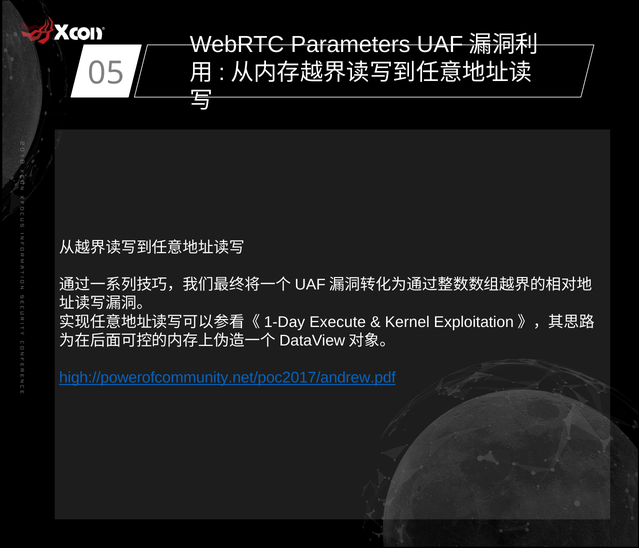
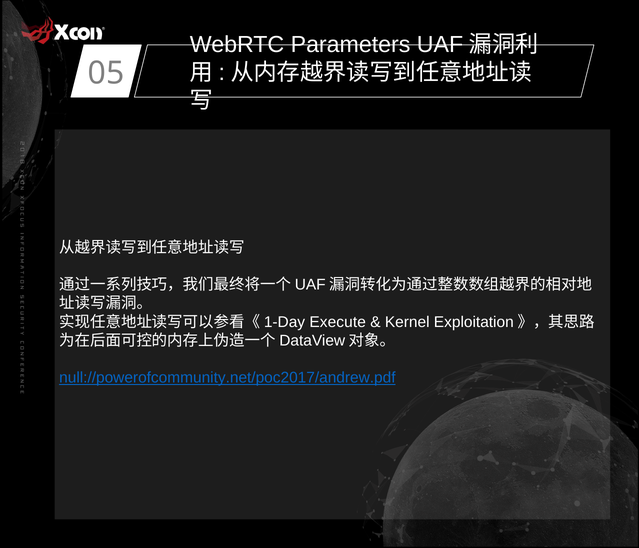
high://powerofcommunity.net/poc2017/andrew.pdf: high://powerofcommunity.net/poc2017/andrew.pdf -> null://powerofcommunity.net/poc2017/andrew.pdf (227, 377)
